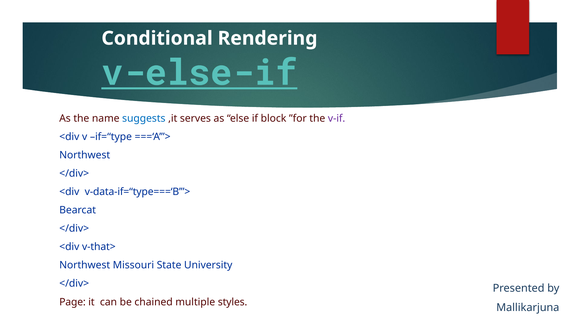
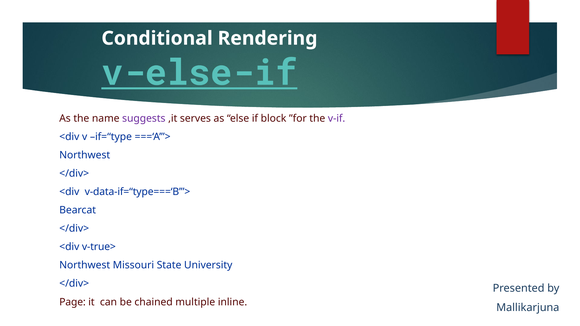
suggests colour: blue -> purple (144, 118)
v-that>: v-that> -> v-true> (99, 247)
styles: styles -> inline (233, 302)
